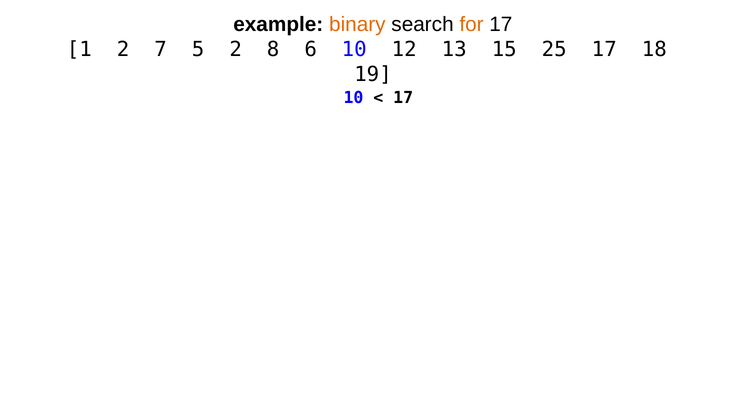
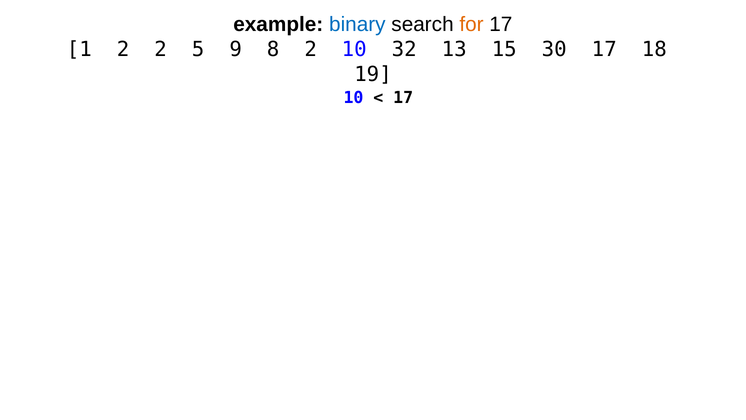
binary colour: orange -> blue (357, 25)
2 7: 7 -> 2 (161, 49)
5 2: 2 -> 9 (236, 49)
8 6: 6 -> 2 (311, 49)
12: 12 -> 32 (404, 49)
25: 25 -> 30 (554, 49)
